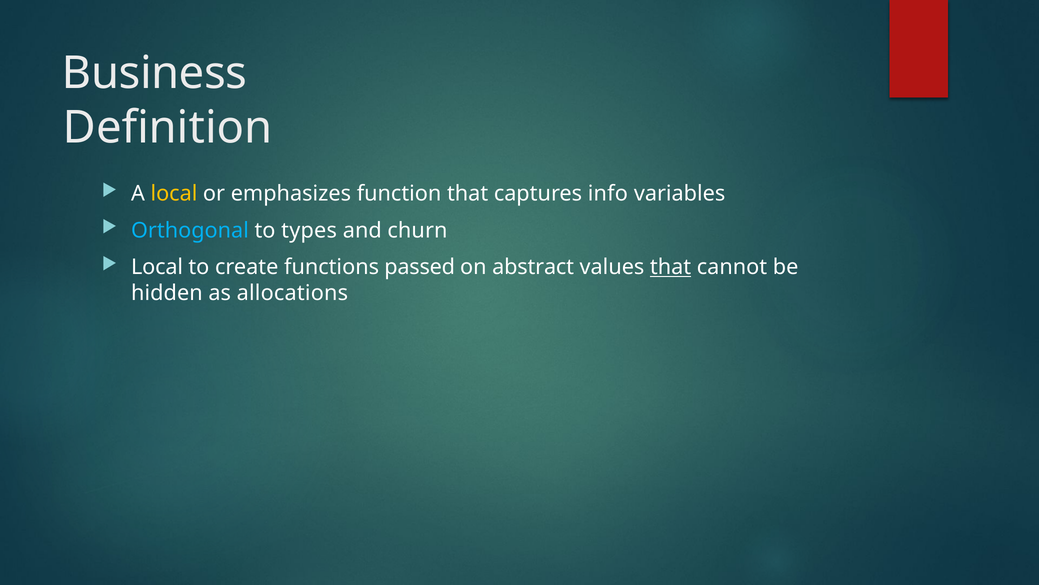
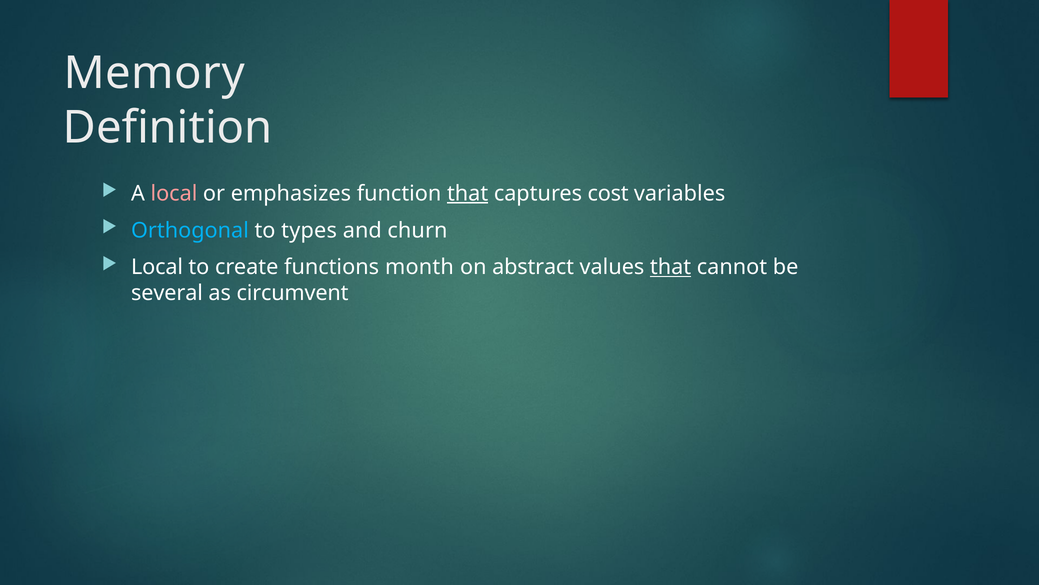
Business: Business -> Memory (154, 73)
local colour: yellow -> pink (174, 193)
that underline: none -> present (468, 193)
info: info -> cost (608, 193)
passed: passed -> month (419, 267)
hidden: hidden -> several (167, 293)
allocations: allocations -> circumvent (293, 293)
